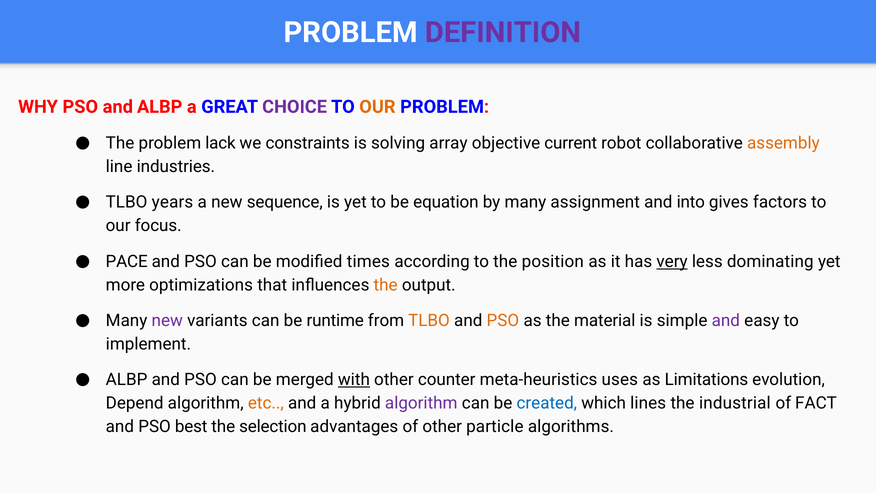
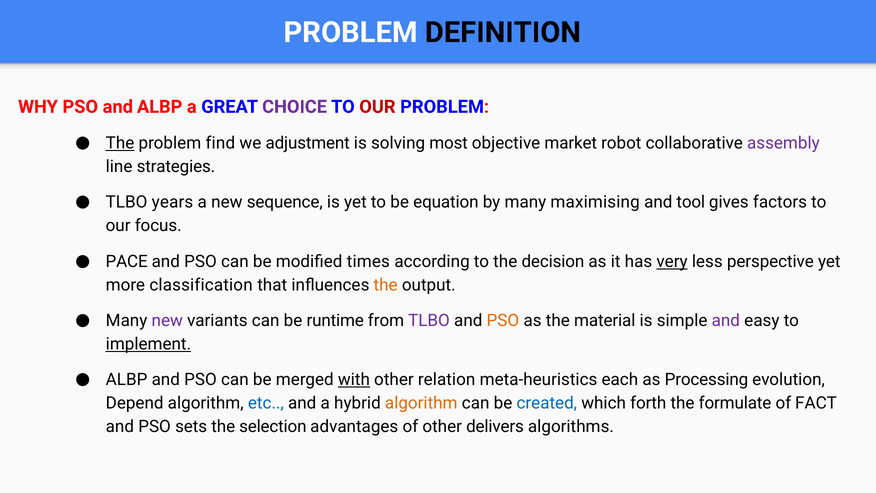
DEFINITION colour: purple -> black (503, 32)
OUR colour: orange -> red (377, 107)
The underline: none -> present (120, 143)
lack: lack -> find (220, 143)
constraints: constraints -> adjustment (308, 143)
array: array -> most (449, 143)
current: current -> market (571, 143)
assembly colour: orange -> purple (783, 143)
industries: industries -> strategies (176, 167)
assignment: assignment -> maximising (595, 202)
into: into -> tool (691, 202)
position: position -> decision (553, 261)
dominating: dominating -> perspective (770, 261)
optimizations: optimizations -> classification (201, 285)
TLBO colour: orange -> purple (429, 320)
implement underline: none -> present (148, 344)
counter: counter -> relation (447, 380)
uses: uses -> each (620, 380)
Limitations: Limitations -> Processing (706, 380)
etc colour: orange -> blue (266, 403)
algorithm colour: purple -> orange (421, 403)
lines: lines -> forth (648, 403)
industrial: industrial -> formulate (735, 403)
best: best -> sets (191, 427)
particle: particle -> delivers (495, 427)
